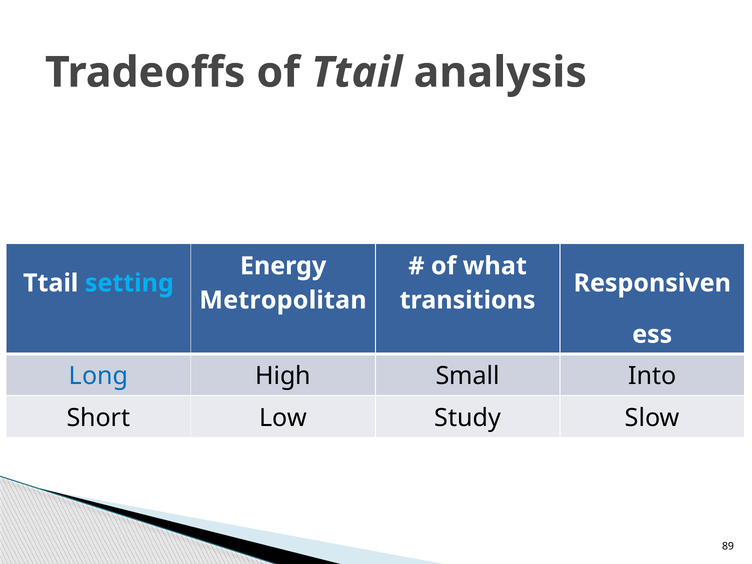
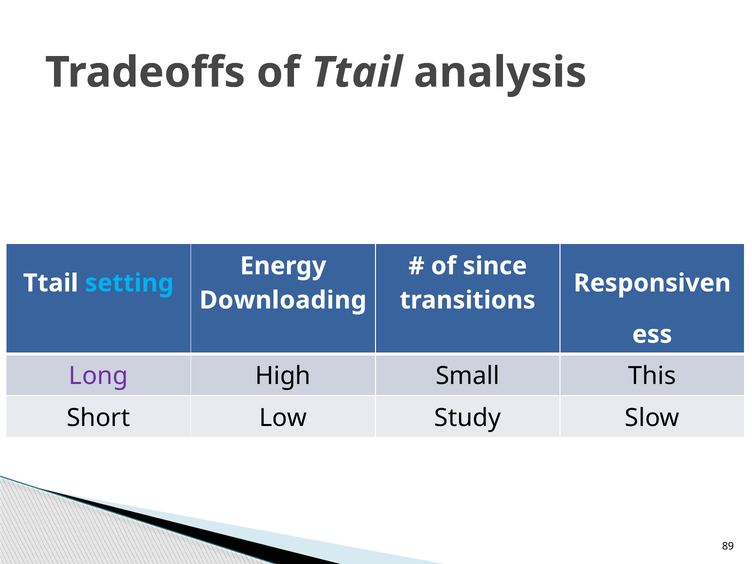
what: what -> since (495, 266)
Metropolitan: Metropolitan -> Downloading (283, 300)
Long colour: blue -> purple (99, 376)
Into: Into -> This (652, 376)
